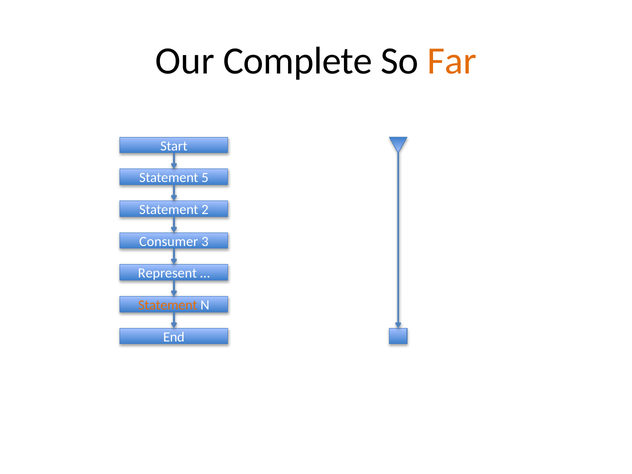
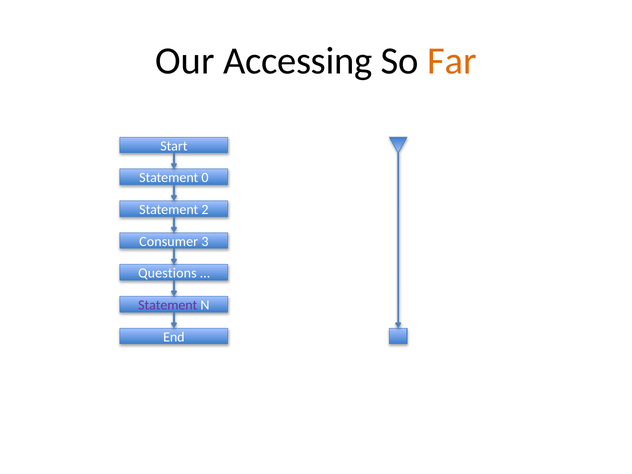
Complete: Complete -> Accessing (298, 61)
5: 5 -> 0 (205, 178)
Represent: Represent -> Questions (167, 273)
Statement colour: orange -> purple (168, 305)
